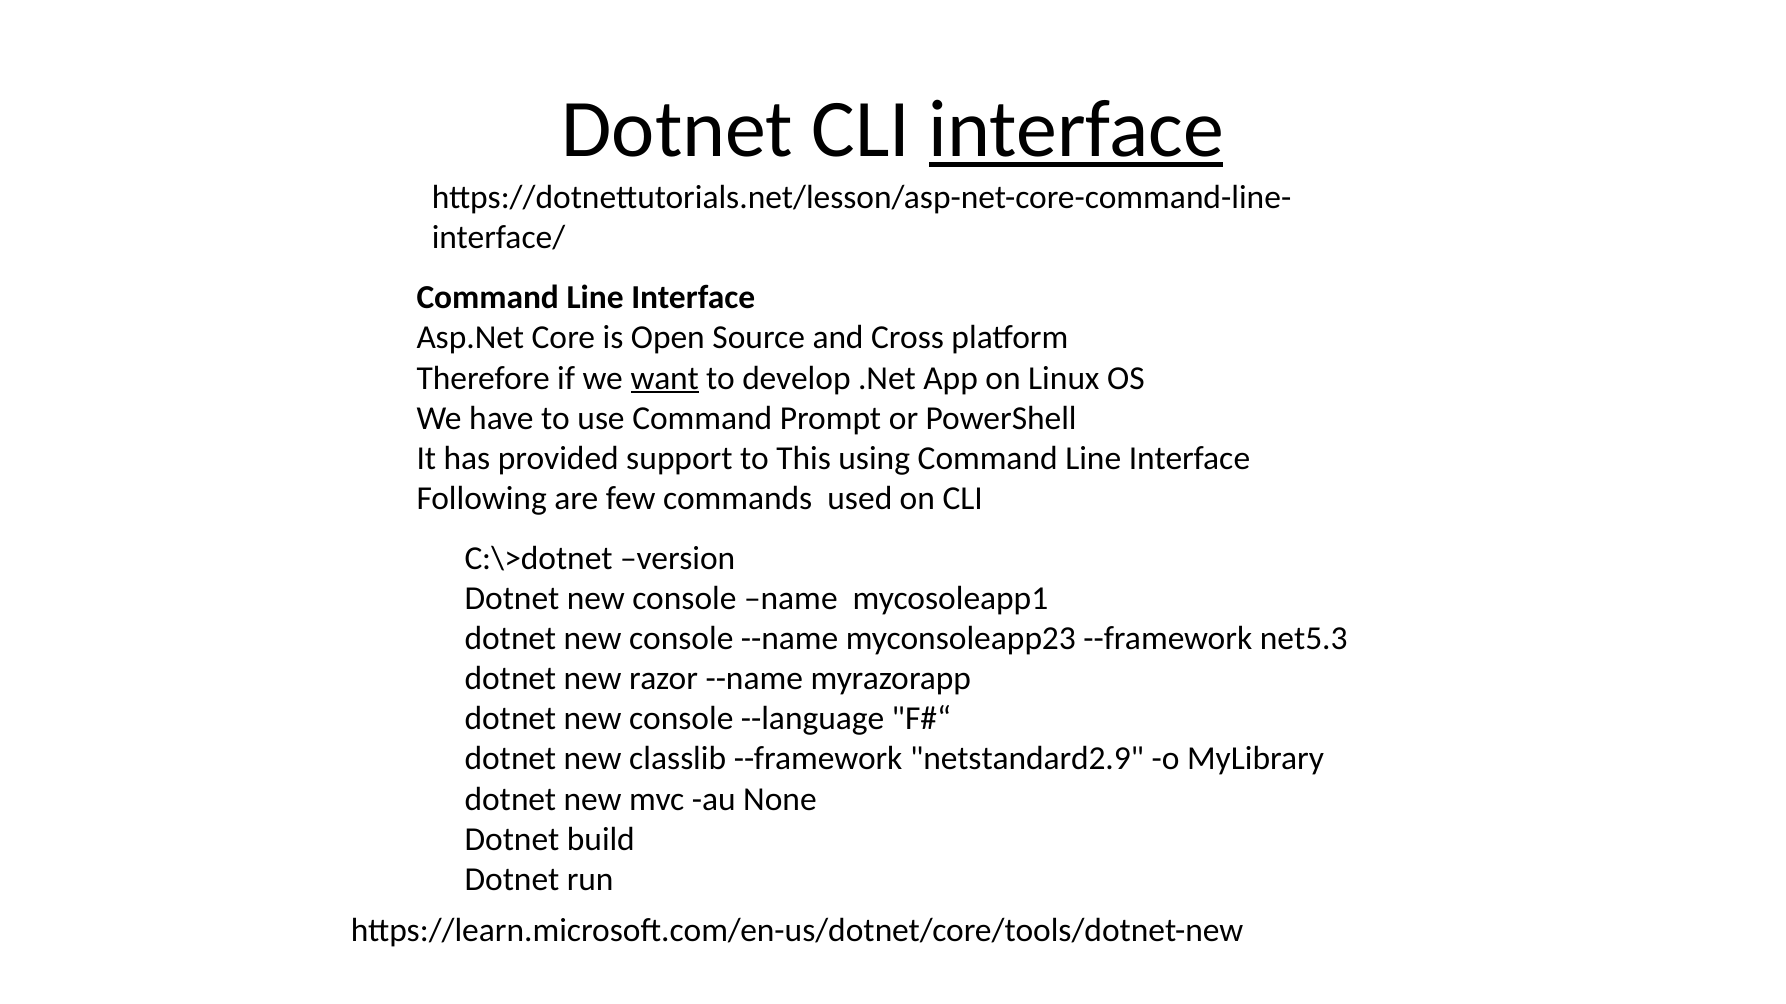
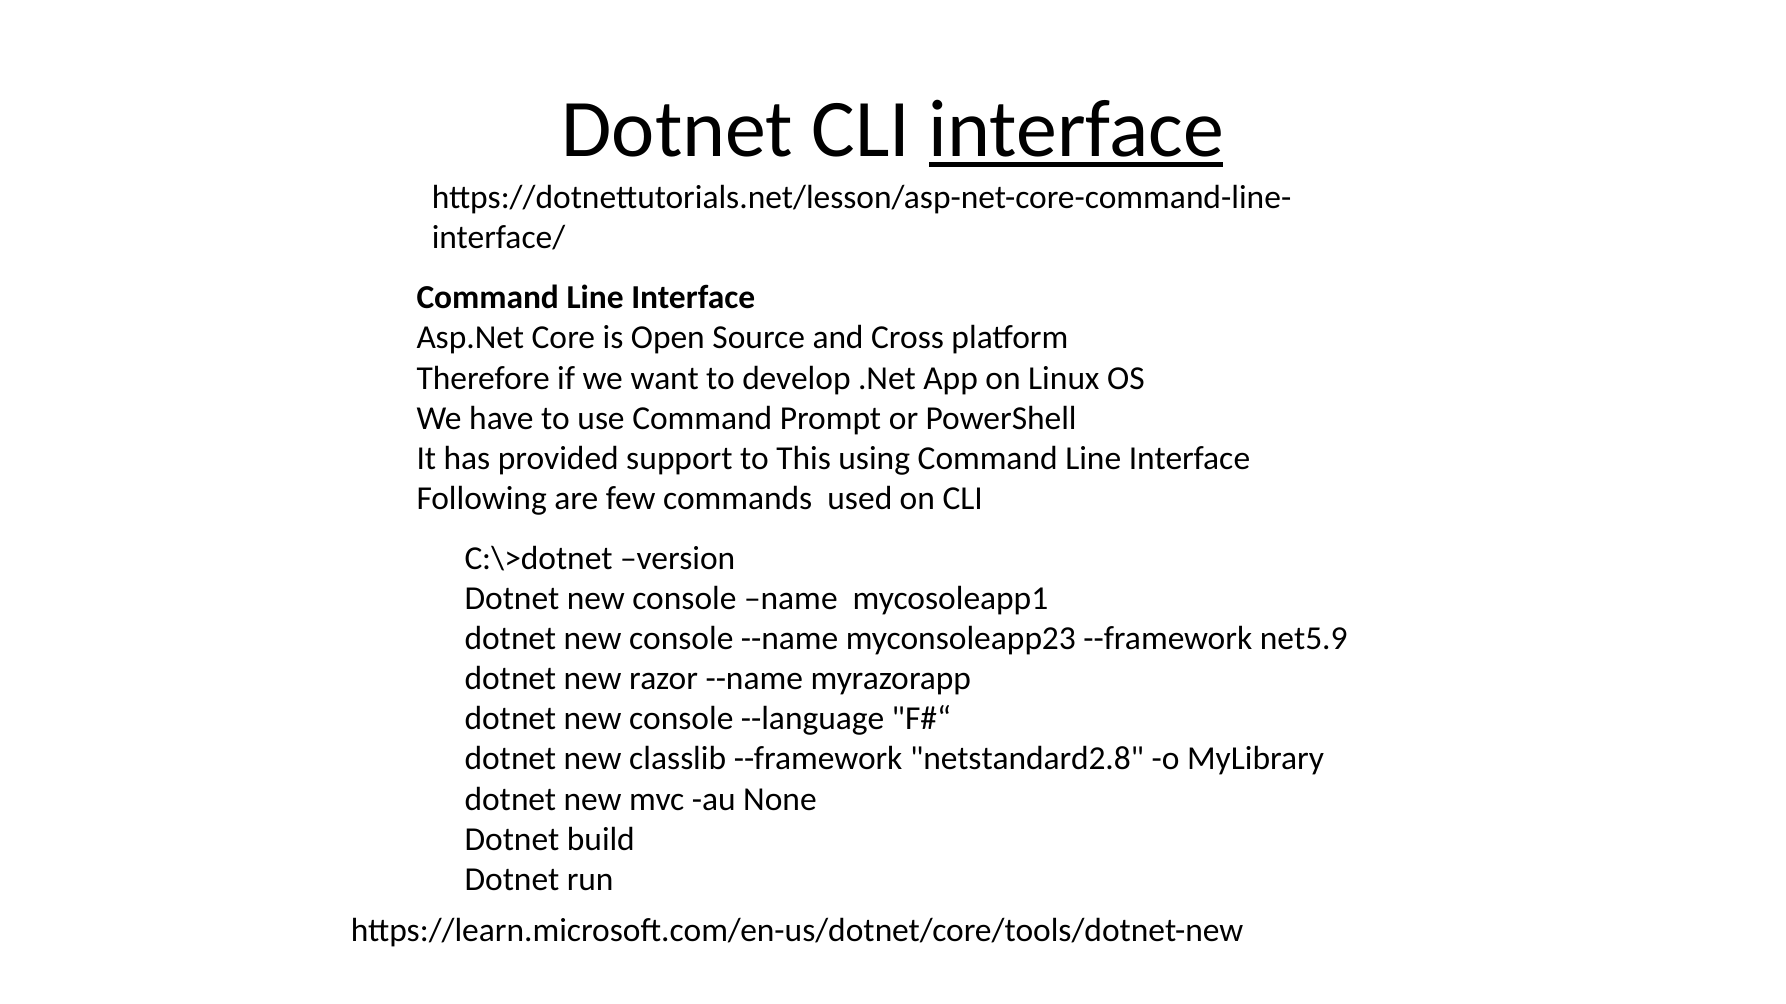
want underline: present -> none (665, 378)
net5.3: net5.3 -> net5.9 (1304, 639)
netstandard2.9: netstandard2.9 -> netstandard2.8 (1027, 759)
